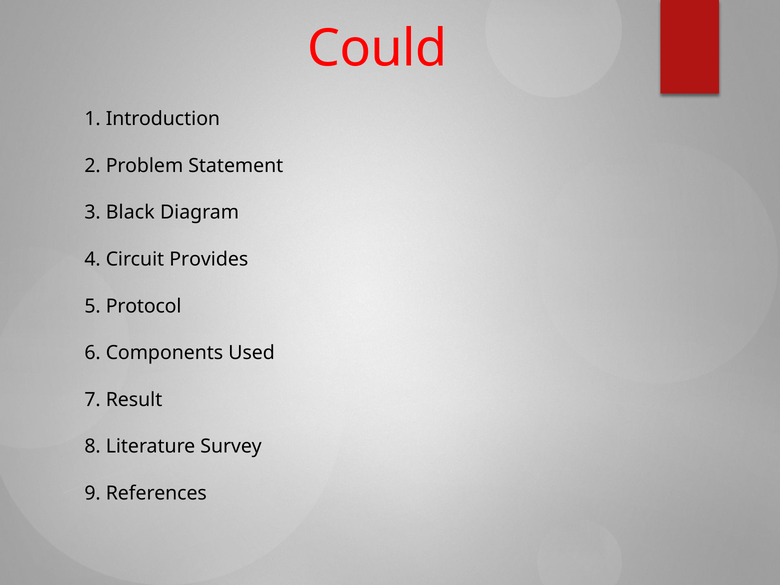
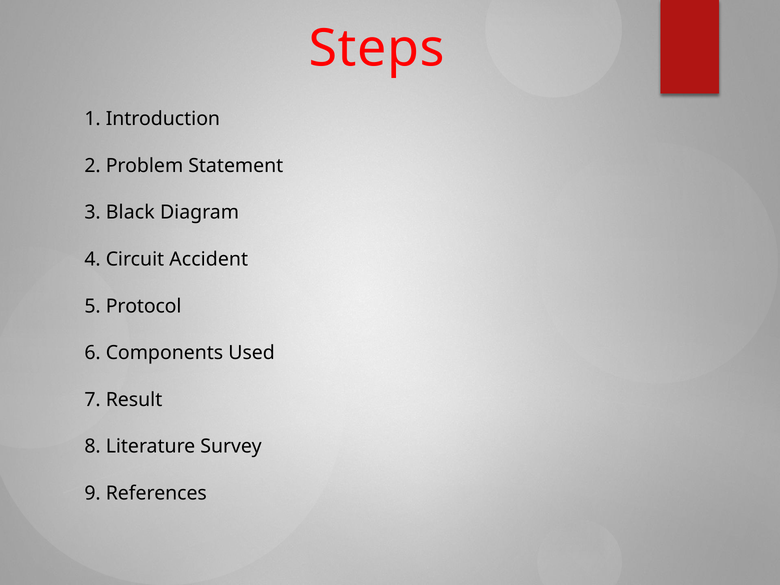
Could: Could -> Steps (377, 49)
Provides: Provides -> Accident (209, 259)
